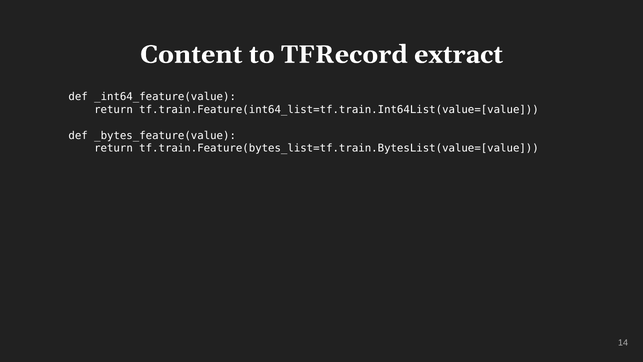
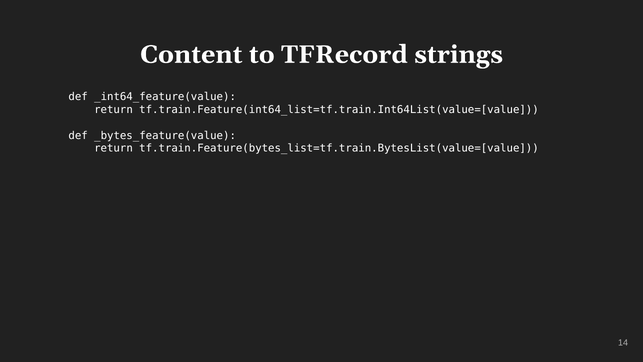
extract: extract -> strings (459, 54)
